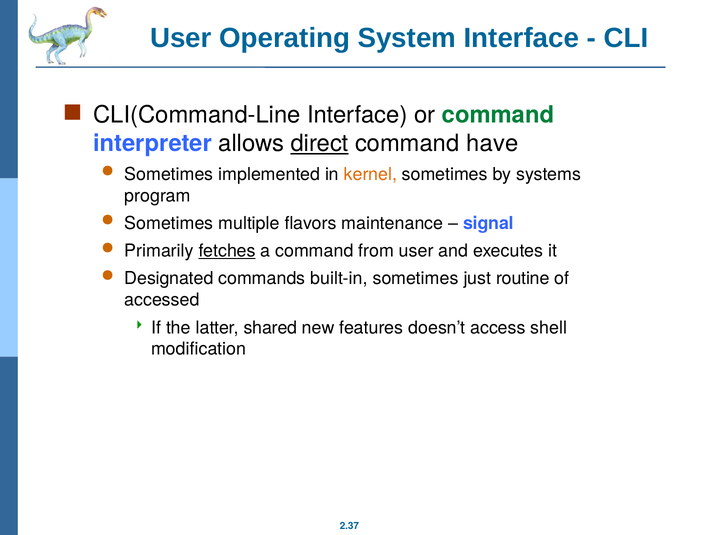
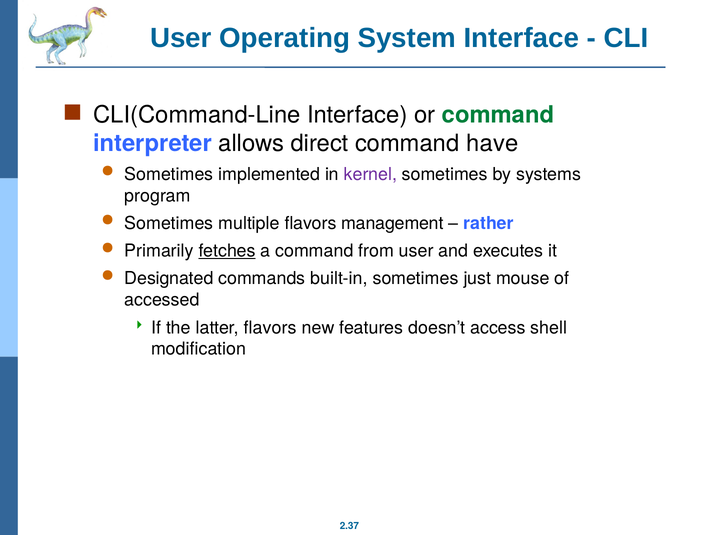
direct underline: present -> none (320, 143)
kernel colour: orange -> purple (370, 174)
maintenance: maintenance -> management (392, 223)
signal: signal -> rather (488, 223)
routine: routine -> mouse (523, 278)
latter shared: shared -> flavors (270, 327)
